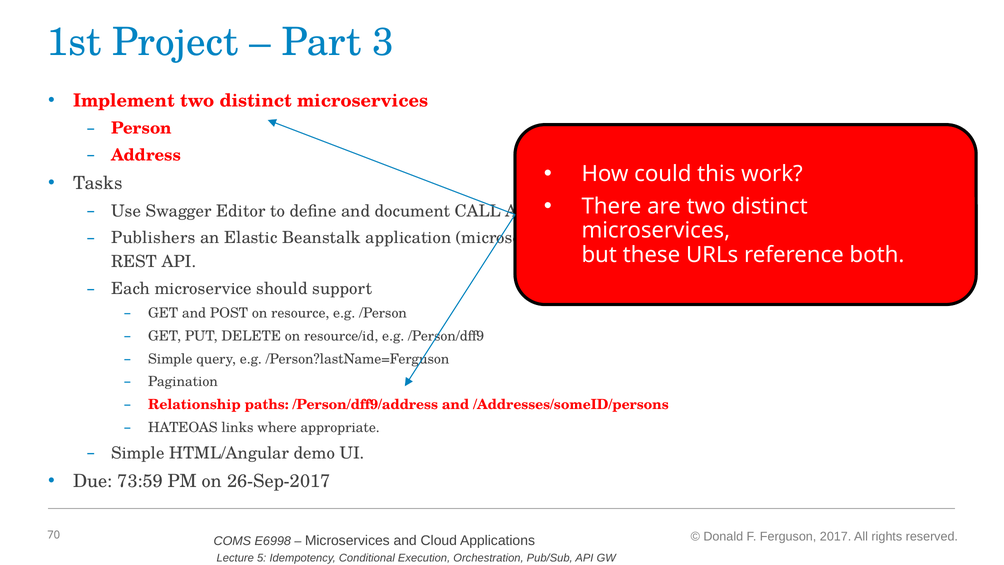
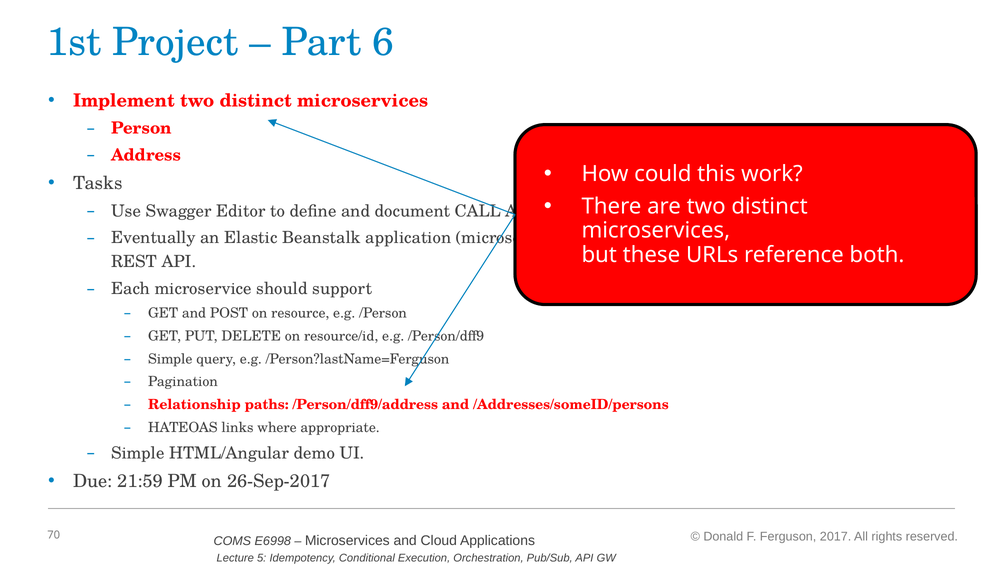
3: 3 -> 6 (383, 42)
Publishers: Publishers -> Eventually (153, 238)
73:59: 73:59 -> 21:59 (140, 481)
